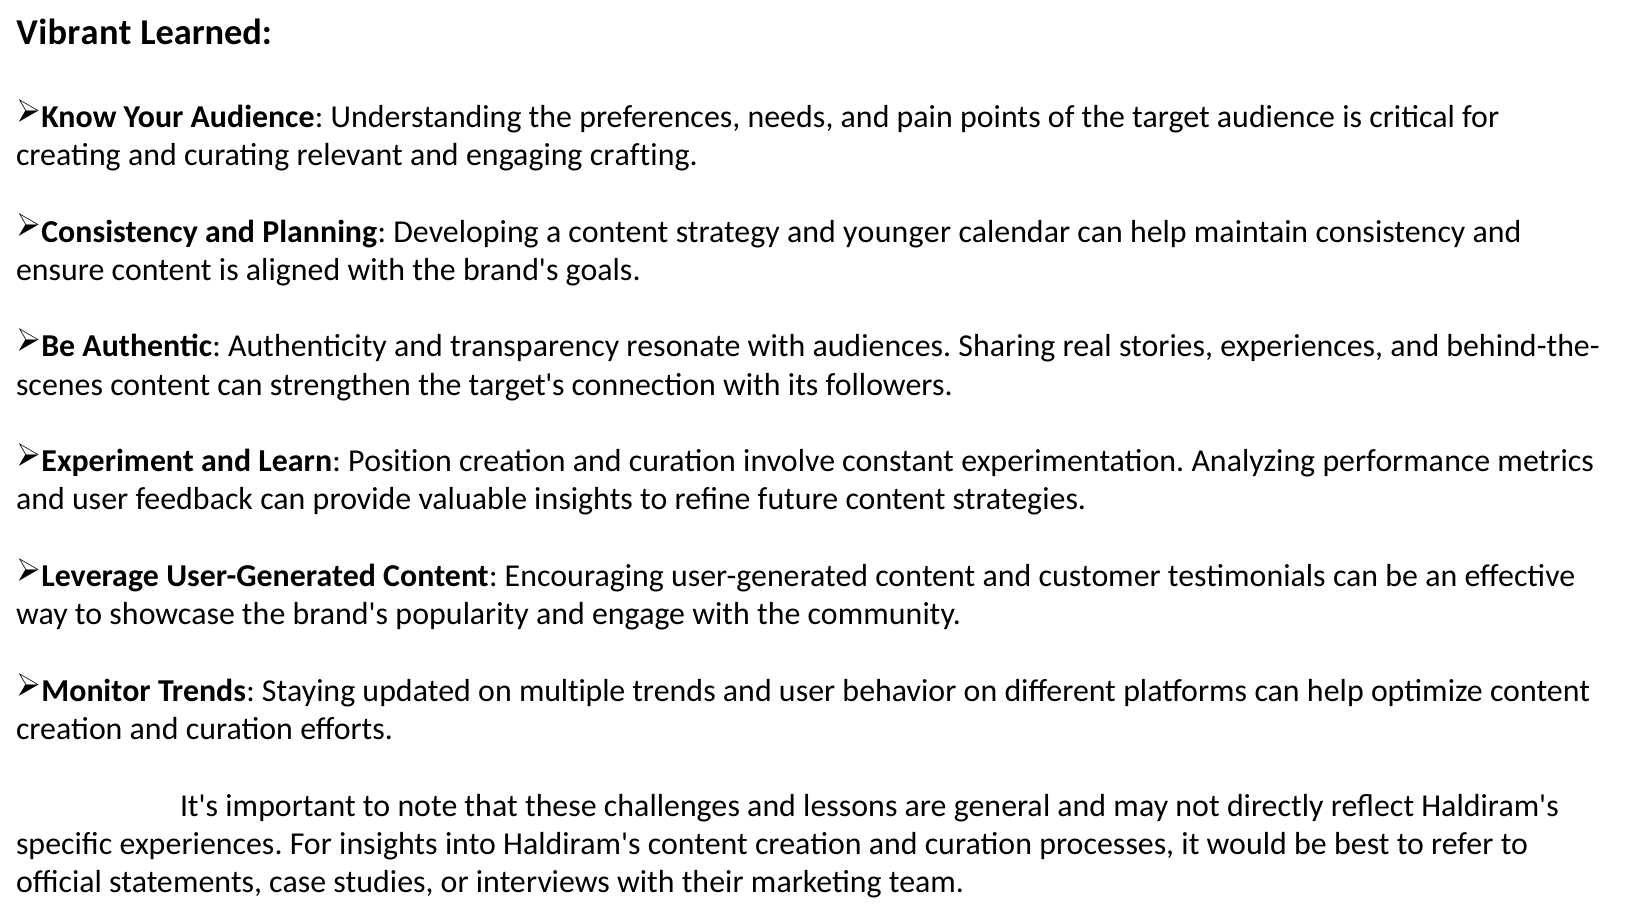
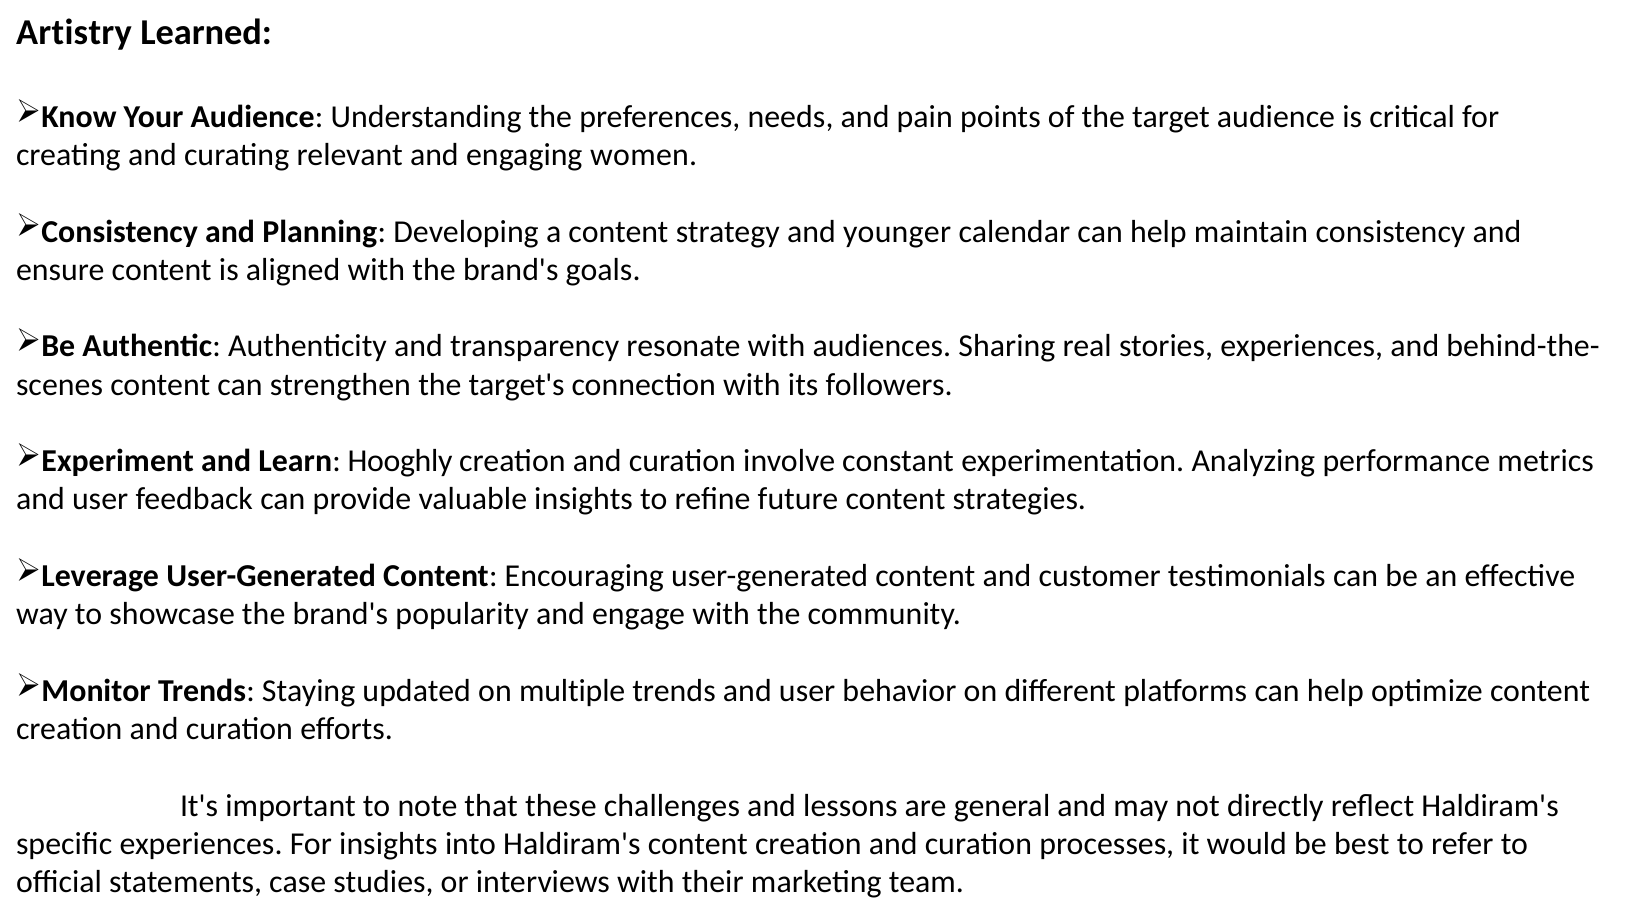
Vibrant: Vibrant -> Artistry (74, 32)
crafting: crafting -> women (644, 155)
Position: Position -> Hooghly (400, 461)
